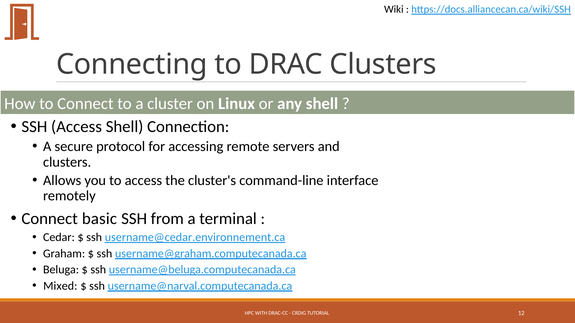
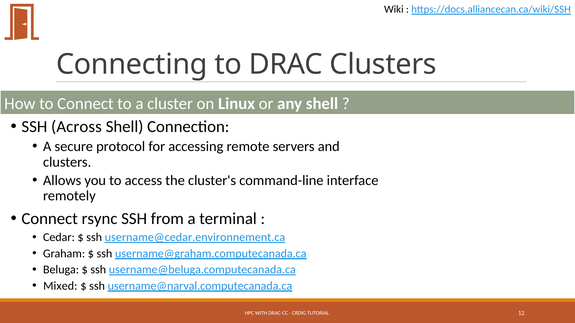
SSH Access: Access -> Across (76, 127)
basic: basic -> rsync (100, 219)
